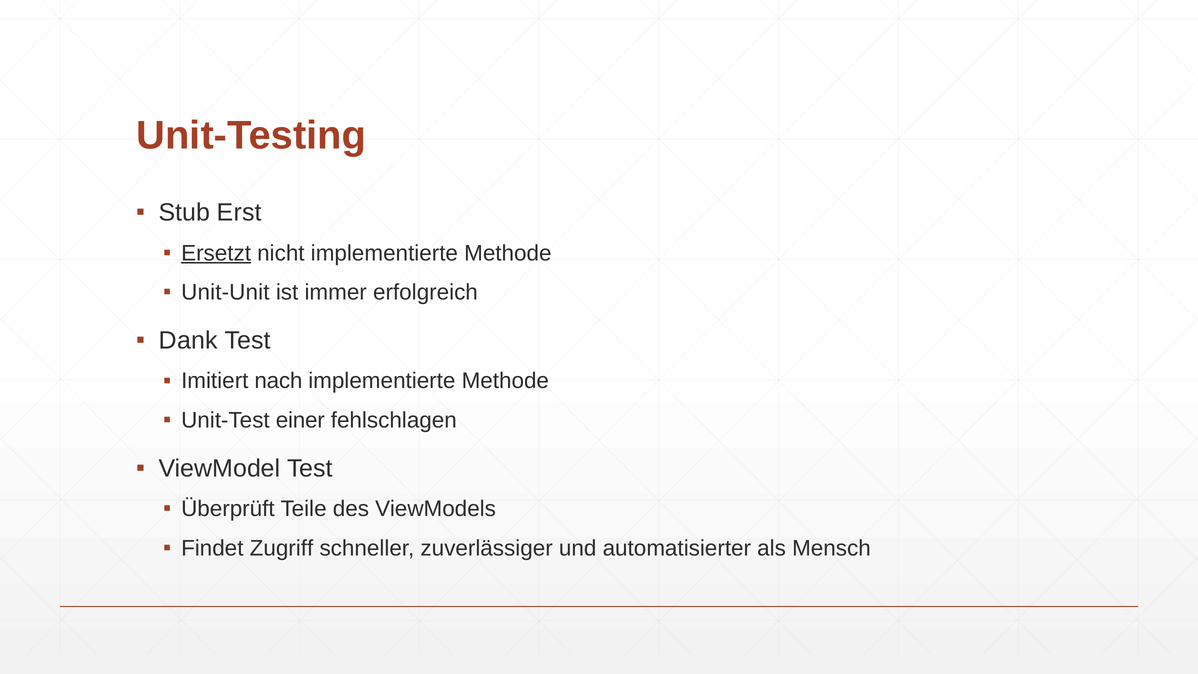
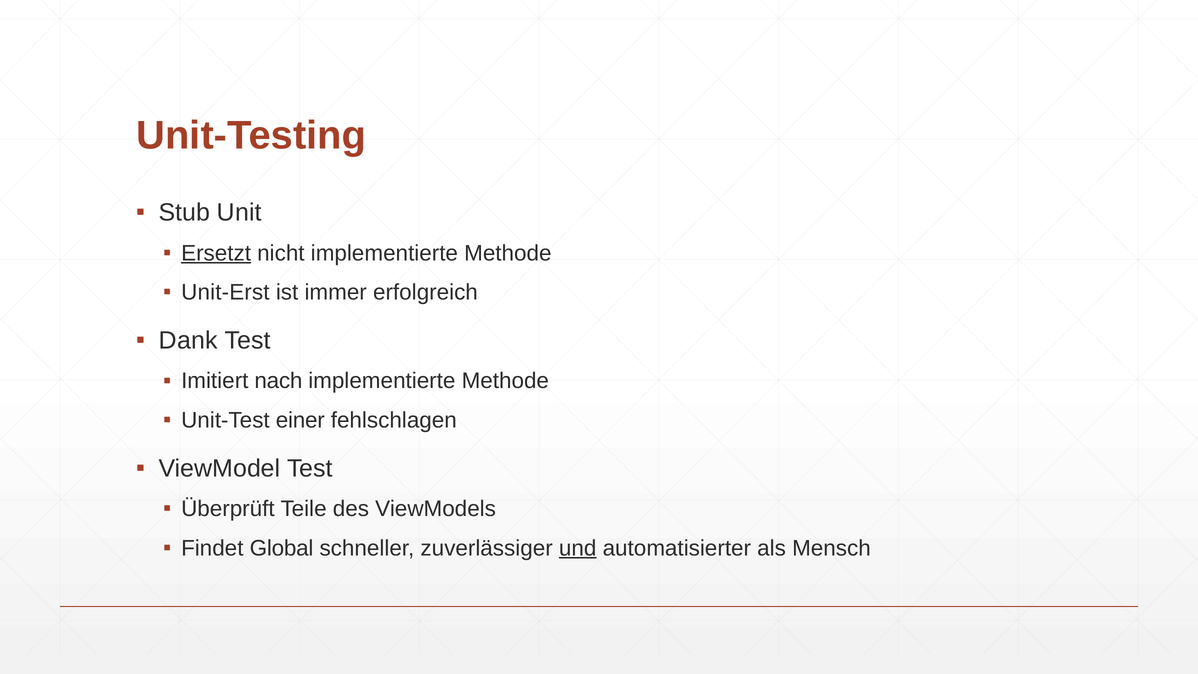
Erst: Erst -> Unit (239, 212)
Unit-Unit: Unit-Unit -> Unit-Erst (225, 292)
Zugriff: Zugriff -> Global (282, 548)
und underline: none -> present (578, 548)
